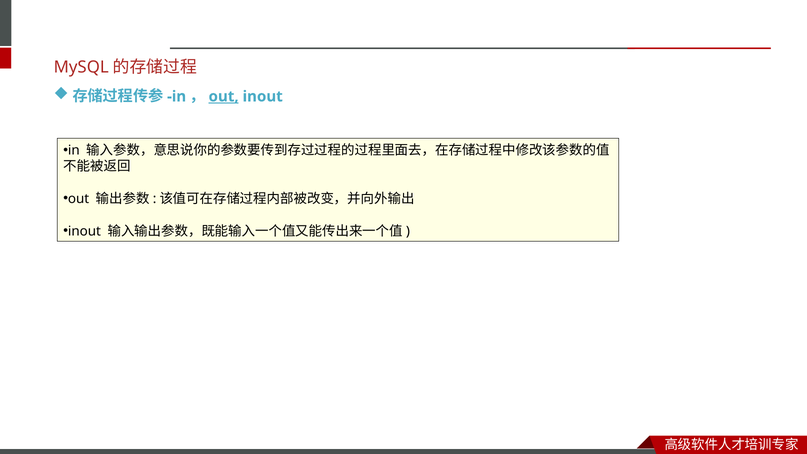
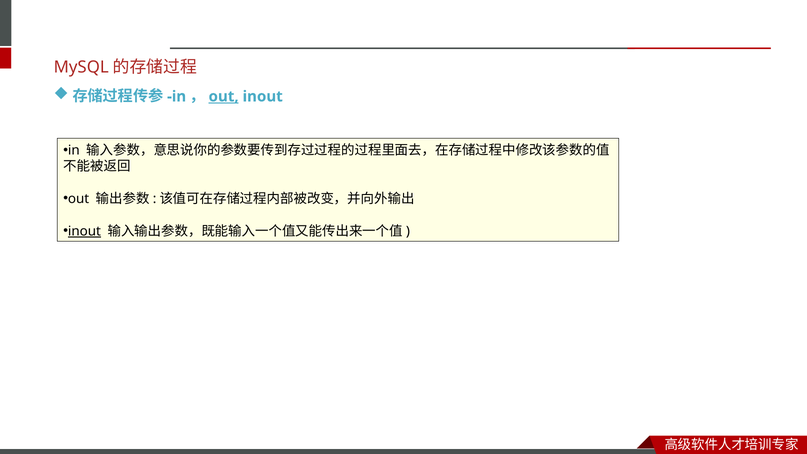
inout underline: none -> present (84, 231)
